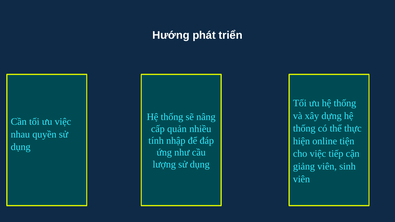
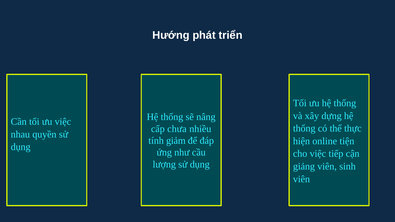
quản: quản -> chưa (177, 129)
nhập: nhập -> giảm (176, 141)
